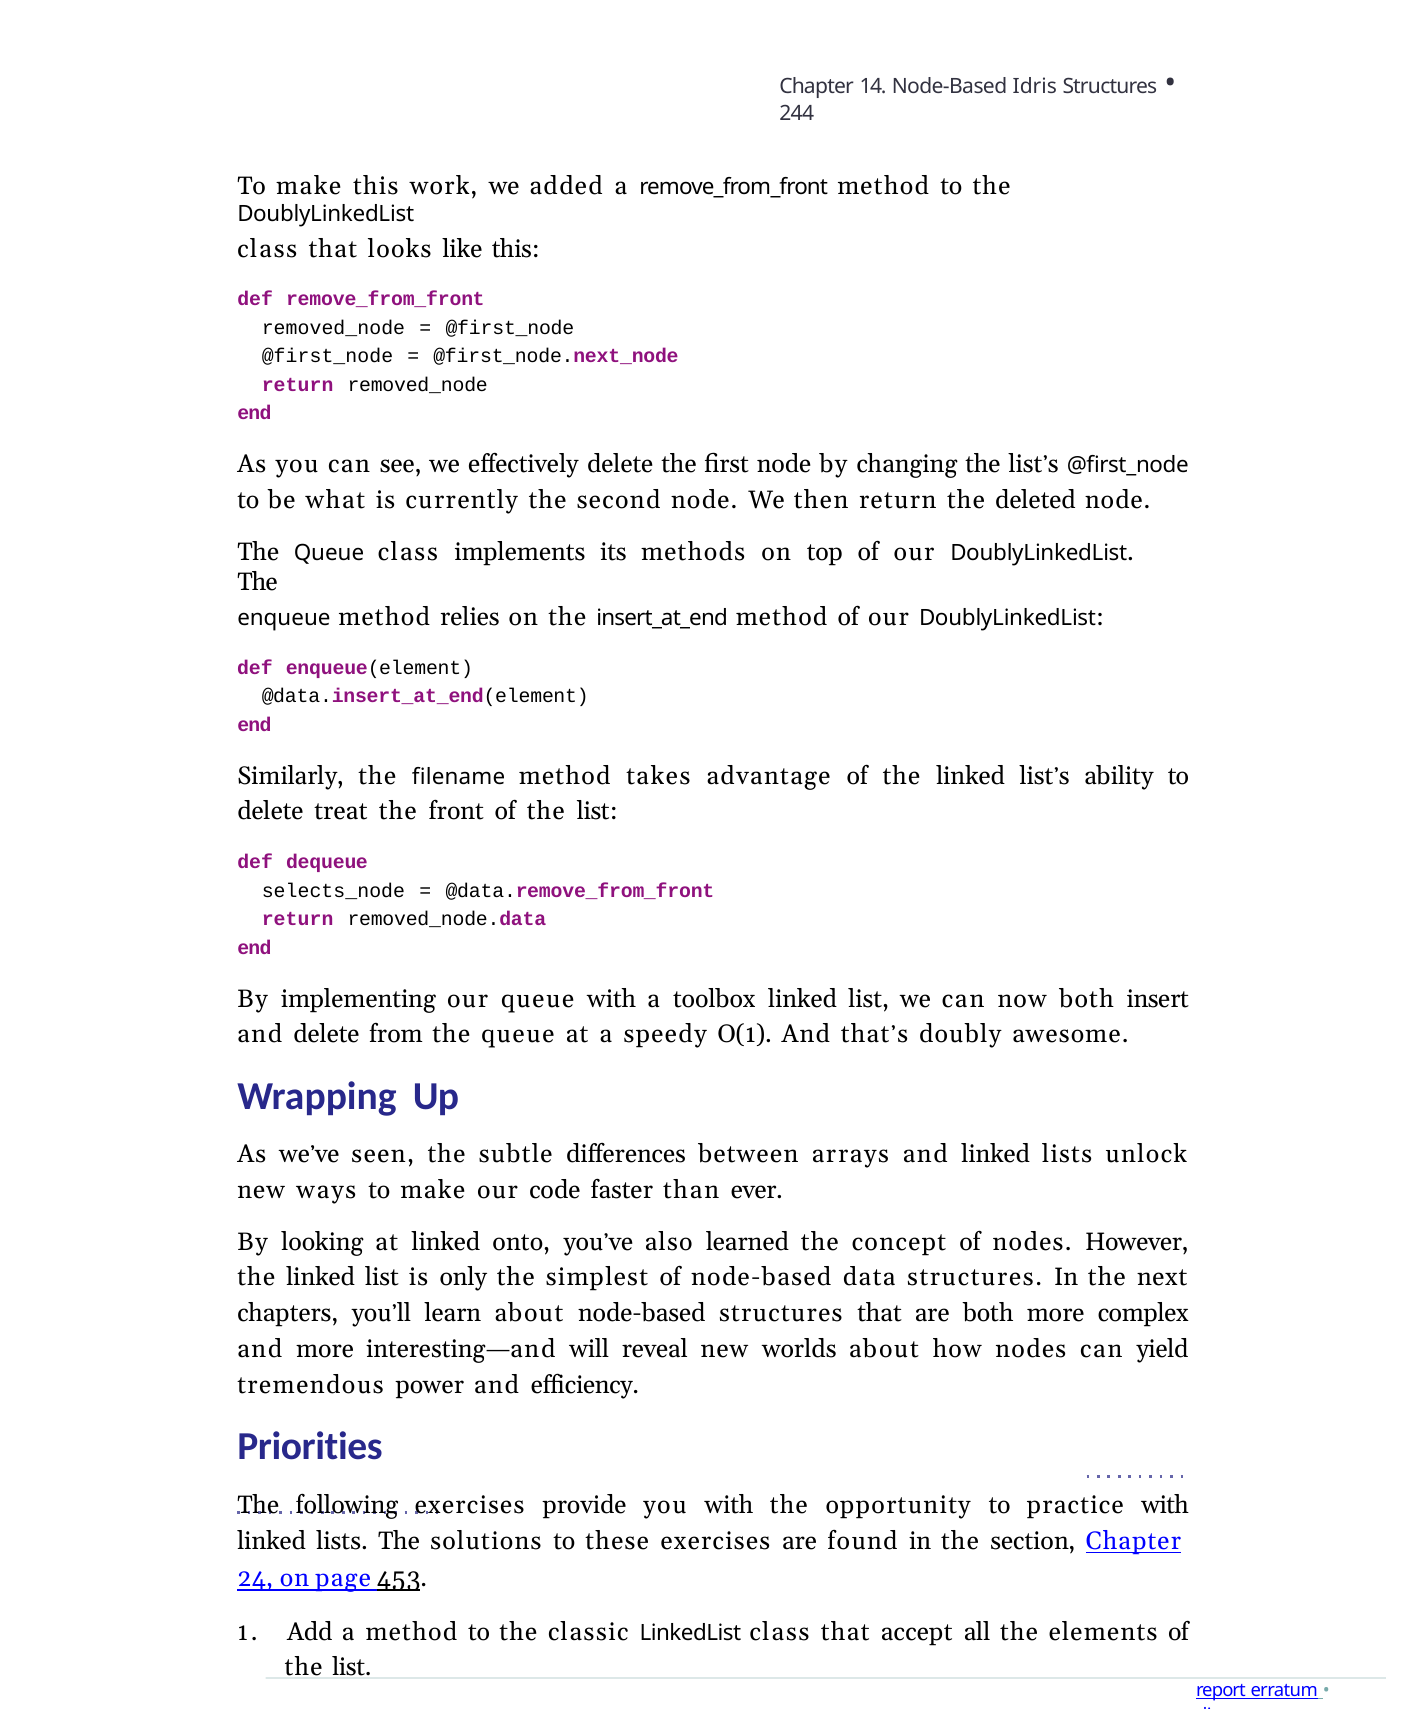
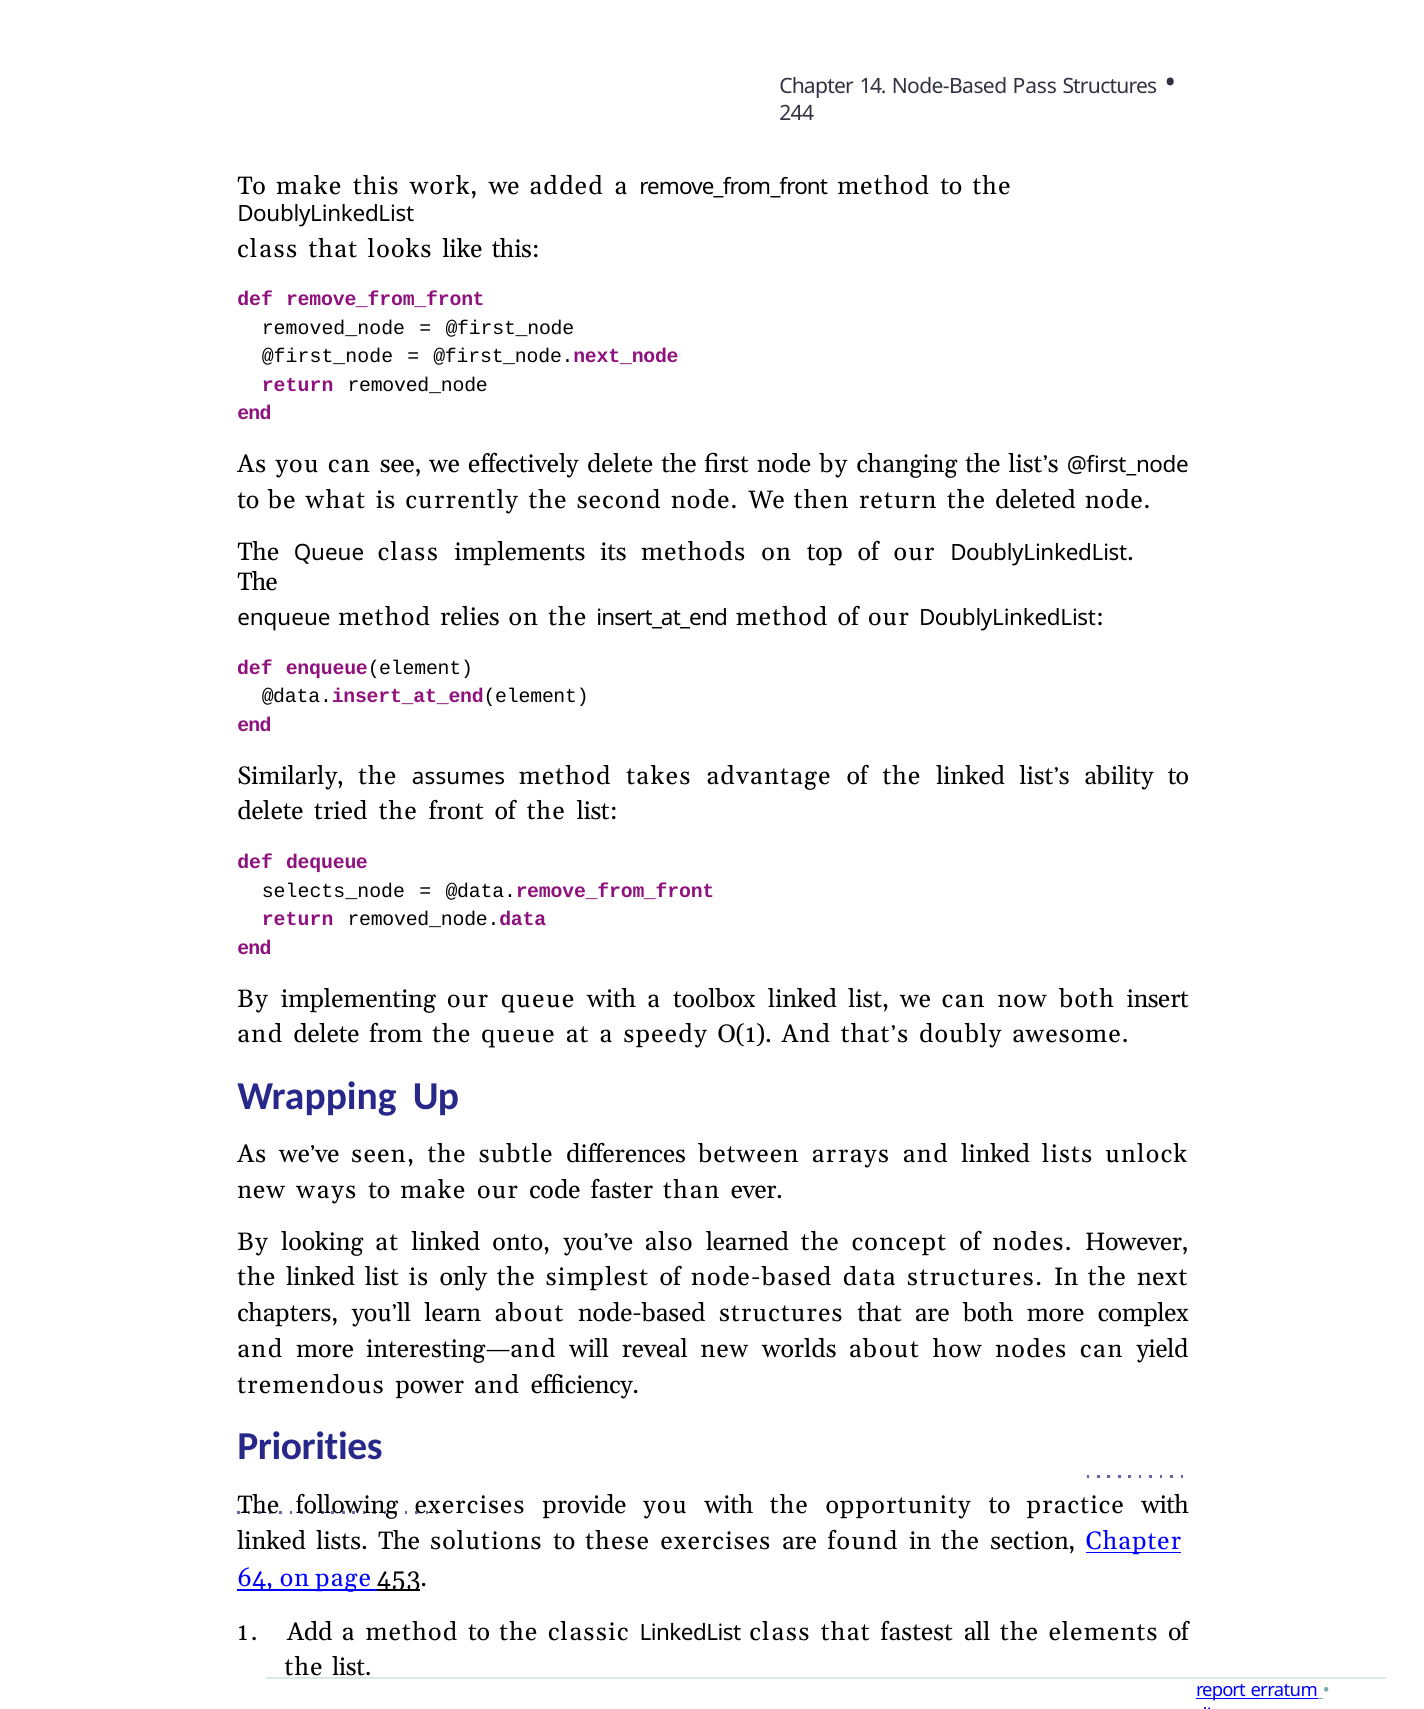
Idris: Idris -> Pass (1035, 86)
filename: filename -> assumes (459, 777)
treat: treat -> tried (341, 812)
24: 24 -> 64 (255, 1578)
accept: accept -> fastest (917, 1632)
